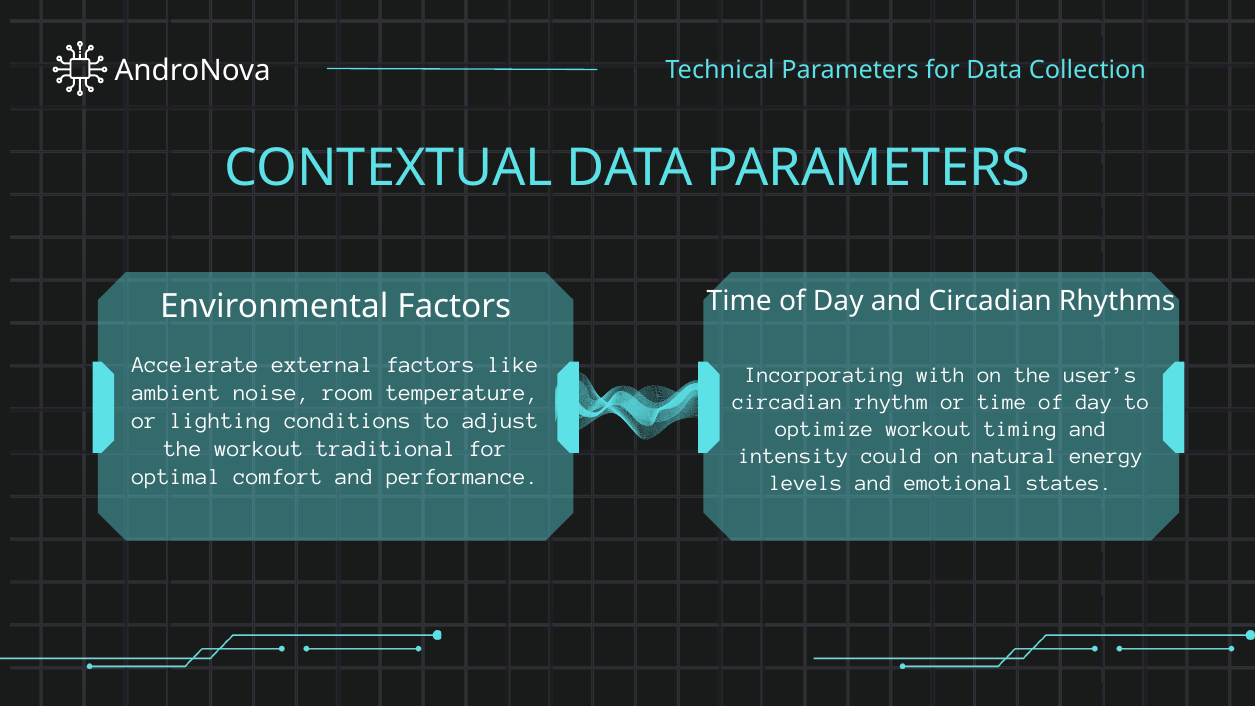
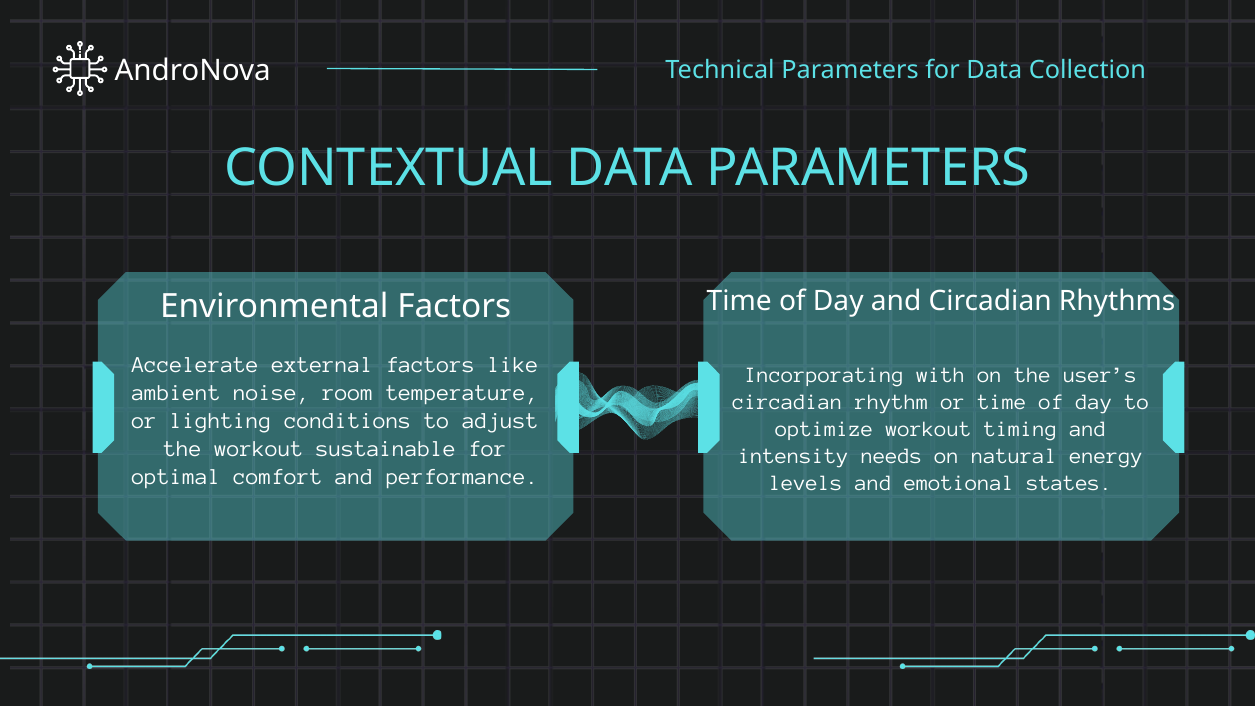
traditional: traditional -> sustainable (386, 448)
could: could -> needs (892, 456)
